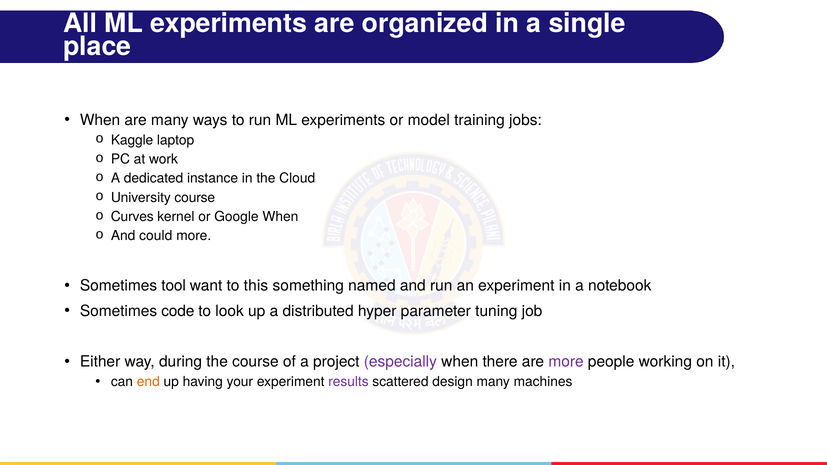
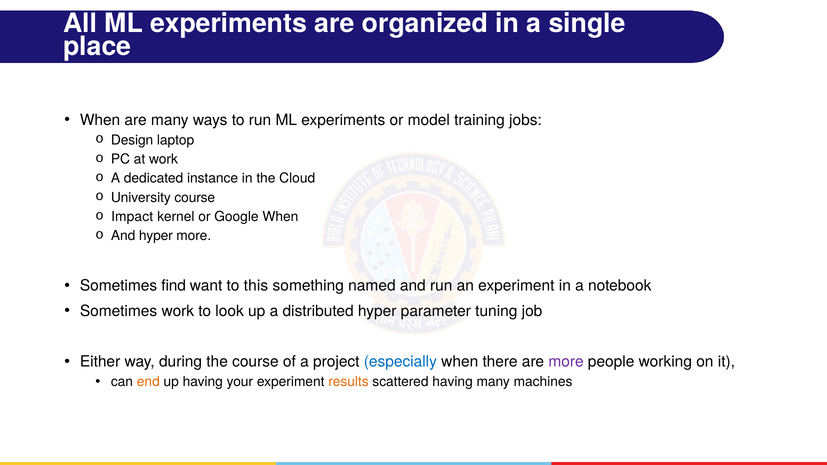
Kaggle: Kaggle -> Design (132, 140)
Curves: Curves -> Impact (132, 217)
And could: could -> hyper (156, 236)
tool: tool -> find (174, 286)
Sometimes code: code -> work (178, 311)
especially colour: purple -> blue (400, 362)
results colour: purple -> orange (348, 382)
scattered design: design -> having (453, 382)
